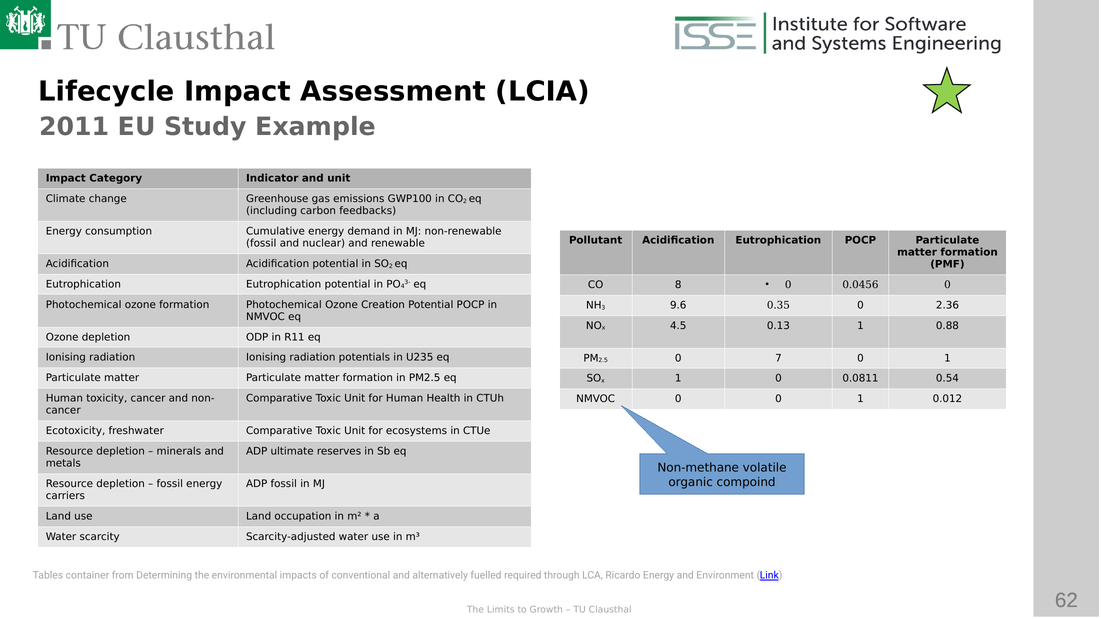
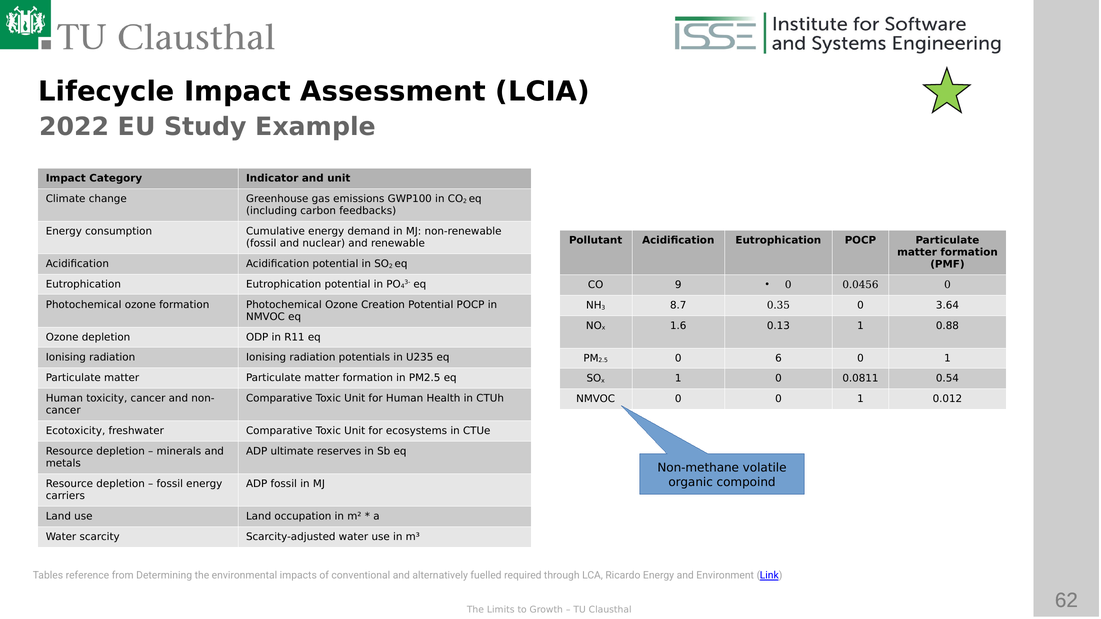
2011: 2011 -> 2022 (74, 127)
8: 8 -> 9 (678, 285)
9.6: 9.6 -> 8.7 (678, 305)
2.36: 2.36 -> 3.64 (947, 305)
4.5: 4.5 -> 1.6 (678, 326)
7: 7 -> 6 (778, 358)
container: container -> reference (87, 576)
